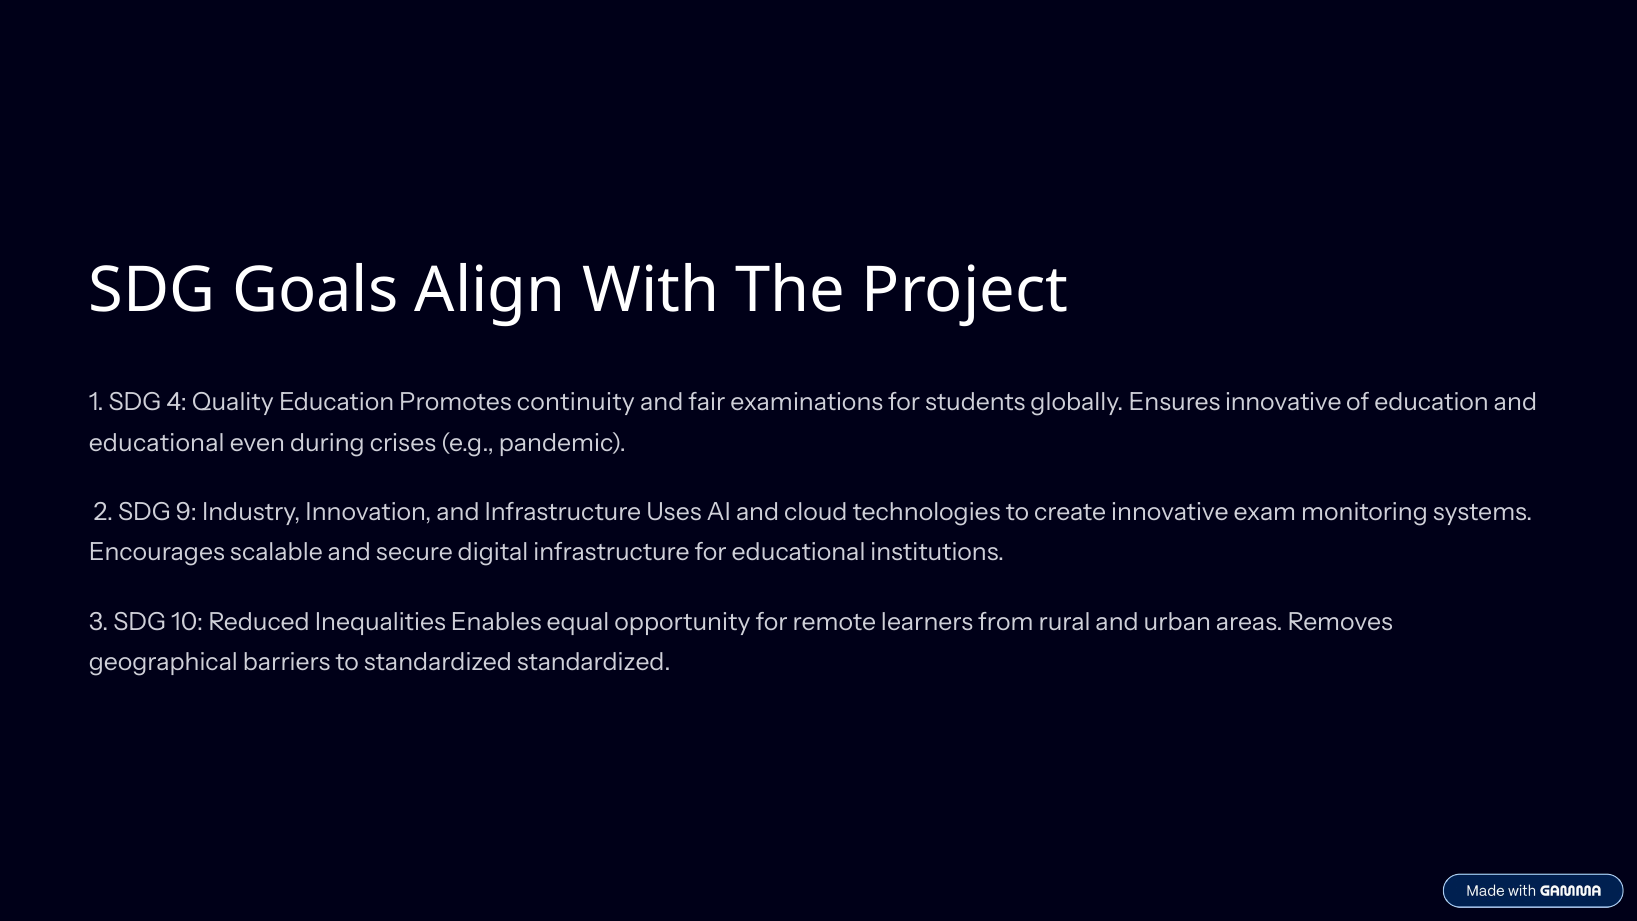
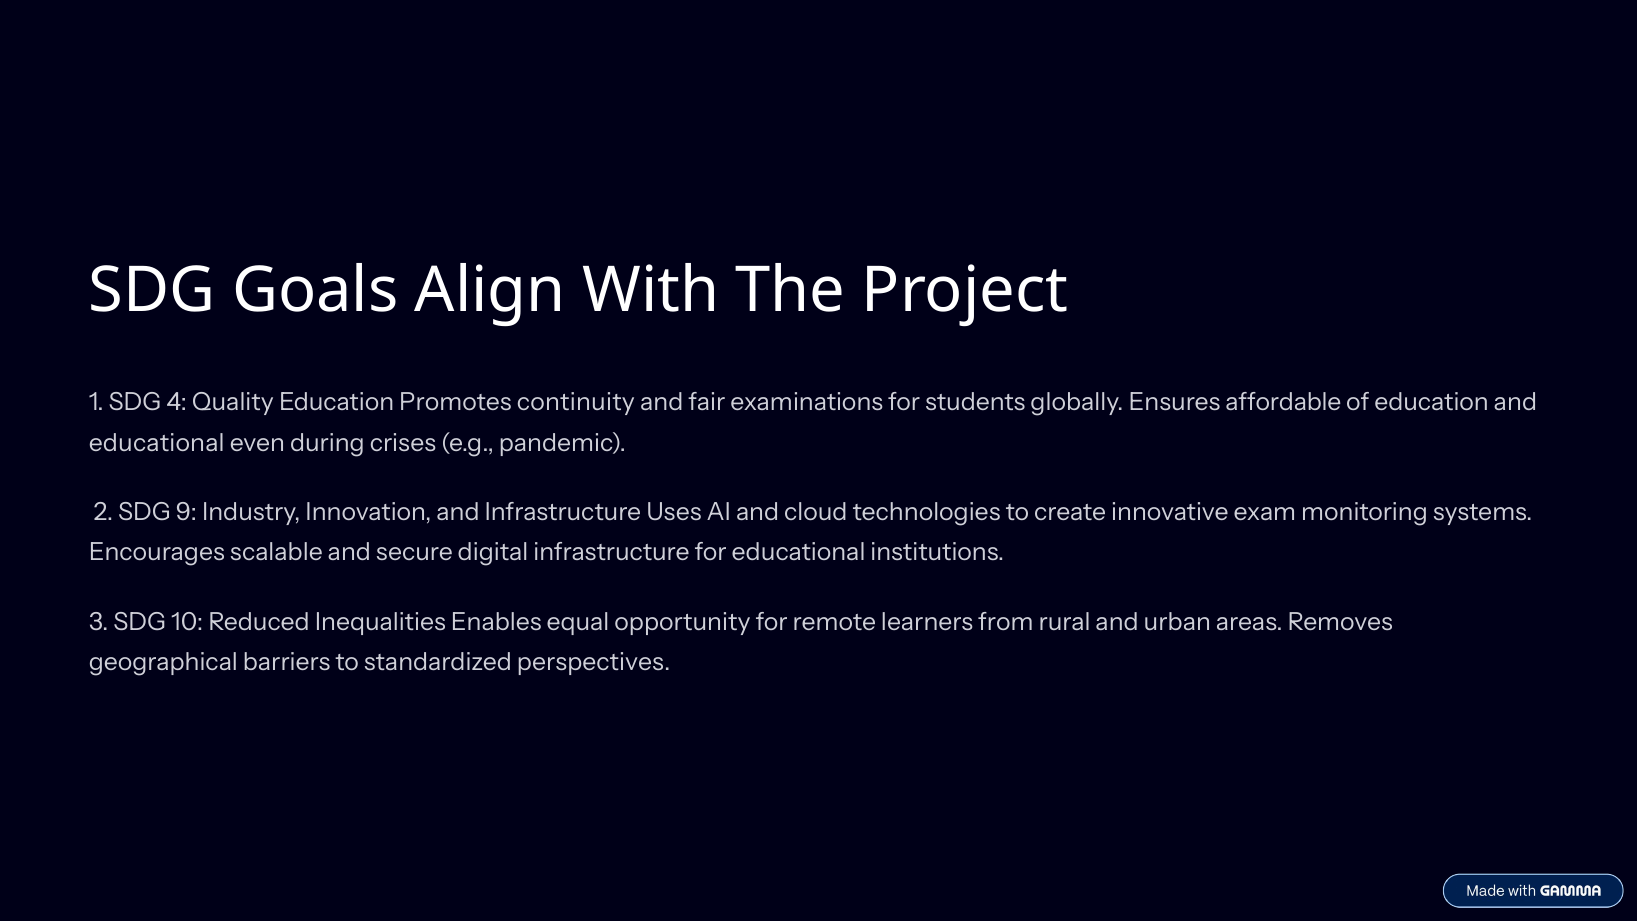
Ensures innovative: innovative -> affordable (1283, 402)
standardized standardized: standardized -> perspectives (594, 662)
